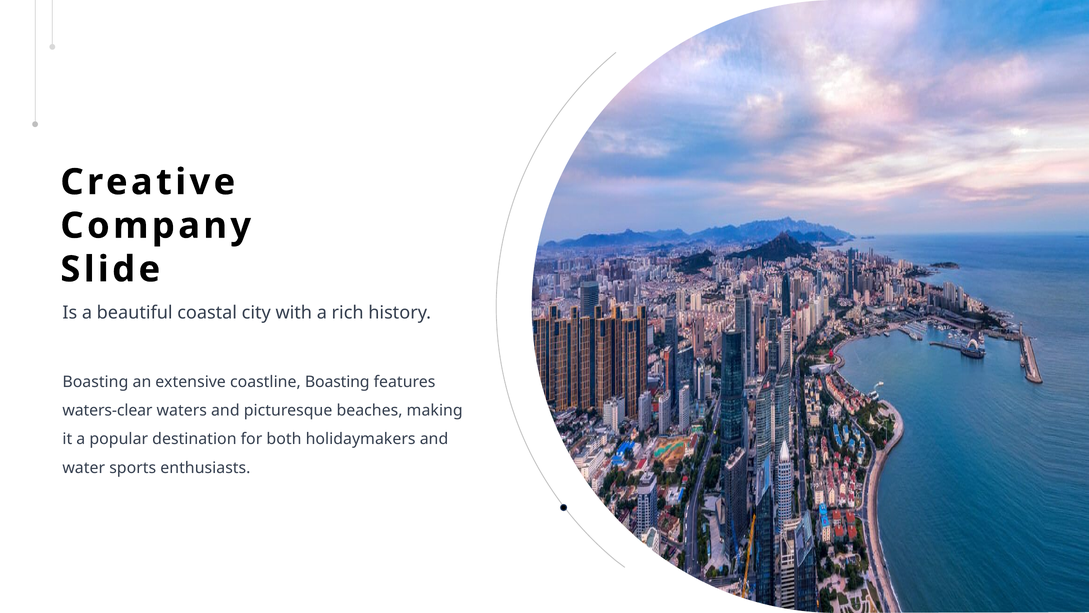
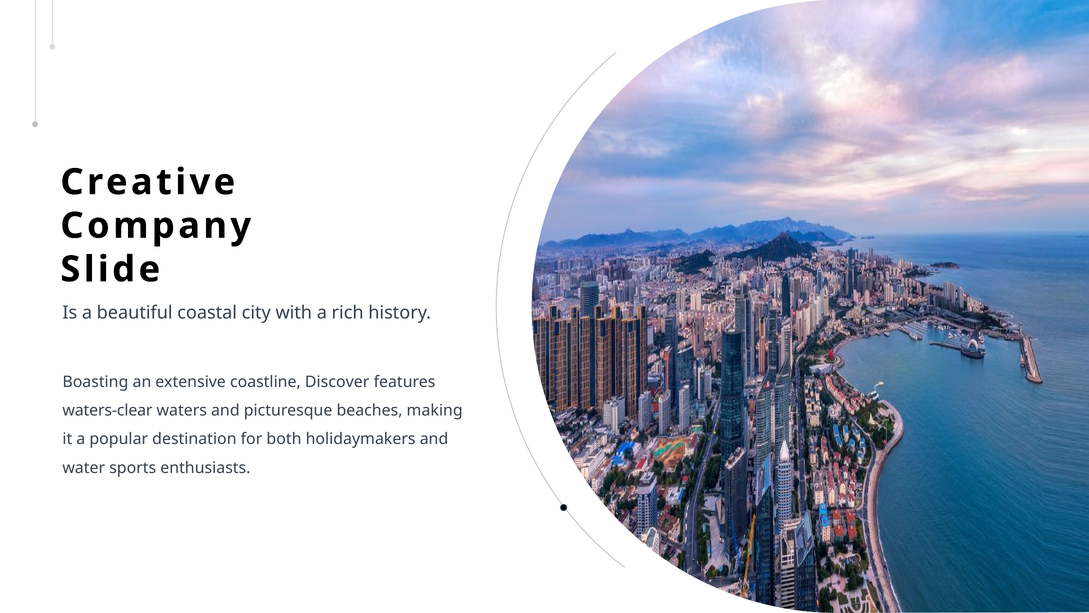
coastline Boasting: Boasting -> Discover (337, 382)
